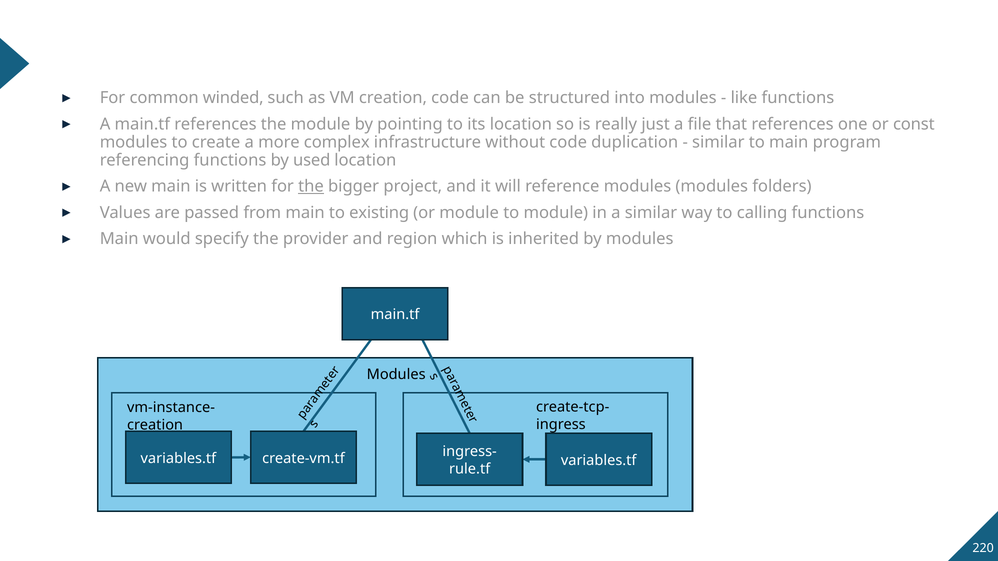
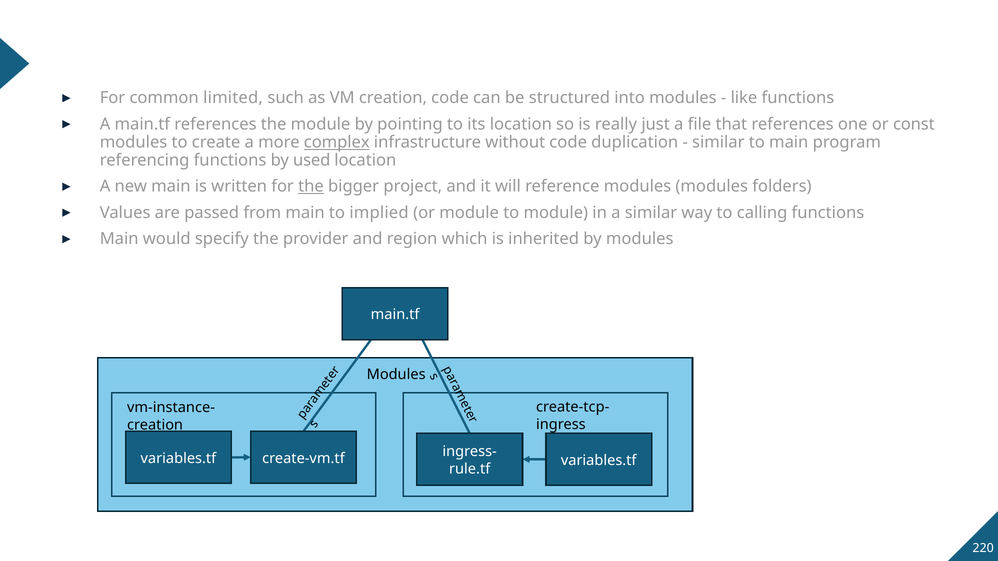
winded: winded -> limited (233, 98)
complex underline: none -> present (337, 142)
existing: existing -> implied (379, 213)
